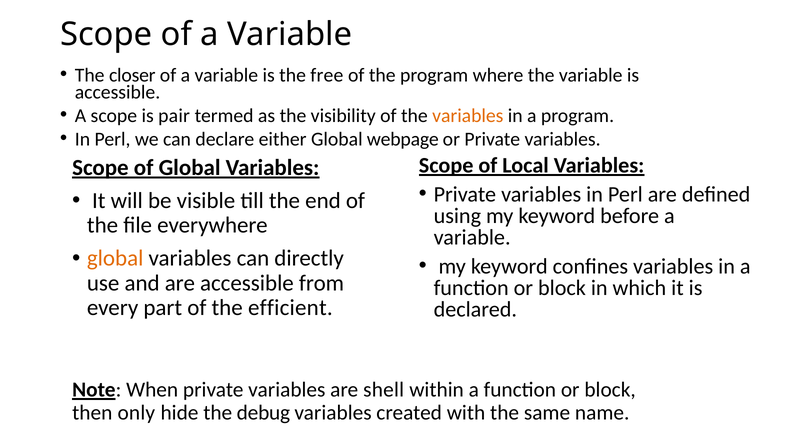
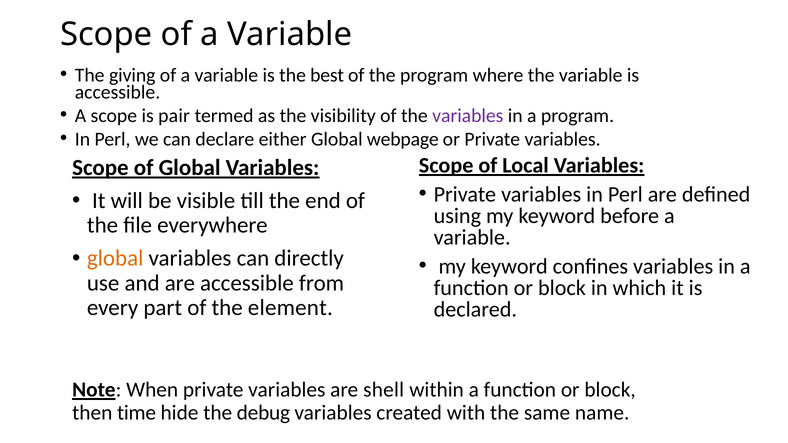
closer: closer -> giving (132, 75)
free: free -> best (327, 75)
variables colour: orange -> purple (468, 116)
efficient: efficient -> element (290, 308)
only: only -> time (137, 413)
